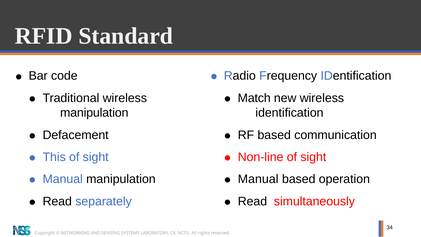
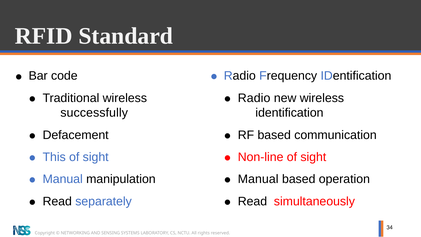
Match: Match -> Radio (254, 98)
manipulation: manipulation -> successfully (94, 113)
